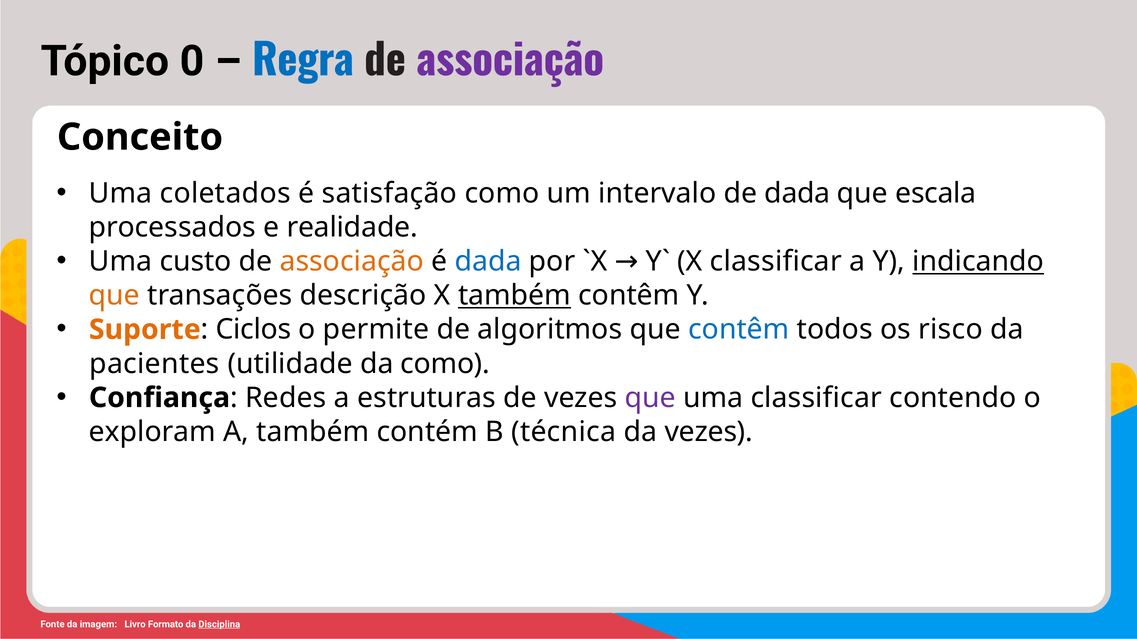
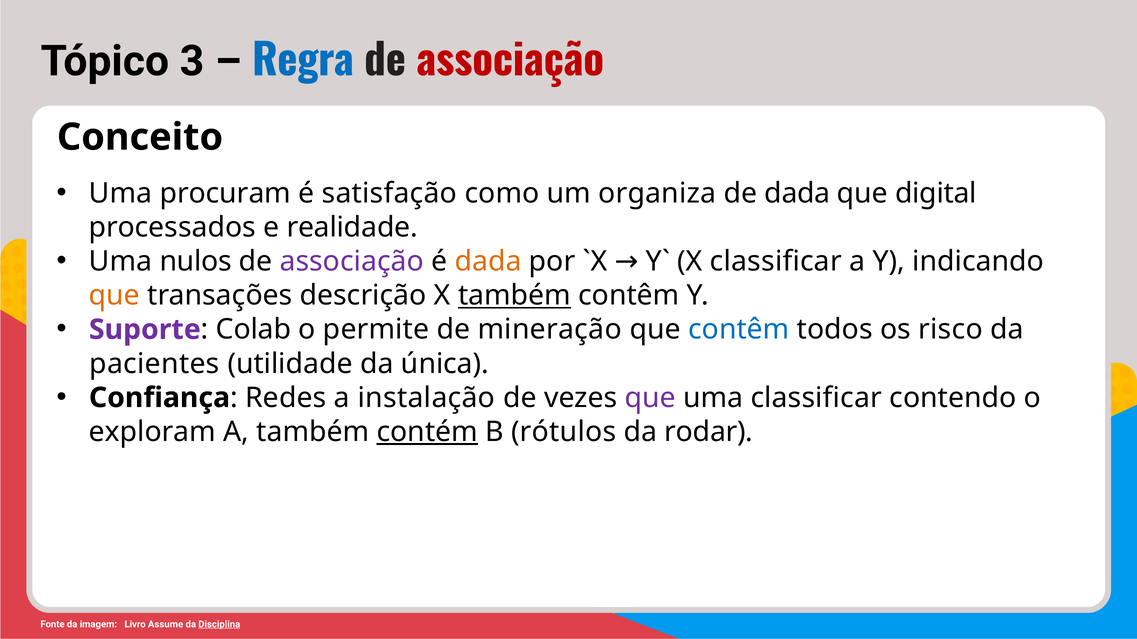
0: 0 -> 3 (192, 61)
associação colour: purple -> red (510, 61)
coletados: coletados -> procuram (225, 193)
intervalo: intervalo -> organiza (657, 193)
escala: escala -> digital (936, 193)
custo: custo -> nulos (196, 262)
associação colour: orange -> purple (352, 262)
dada colour: blue -> orange (488, 262)
indicando underline: present -> none (978, 262)
Suporte colour: orange -> purple (145, 330)
Ciclos: Ciclos -> Colab (253, 330)
algoritmos: algoritmos -> mineração (550, 330)
da como: como -> única (445, 364)
estruturas: estruturas -> instalação (426, 398)
contém underline: none -> present (427, 432)
técnica: técnica -> rótulos (564, 432)
da vezes: vezes -> rodar (709, 432)
Formato: Formato -> Assume (166, 625)
